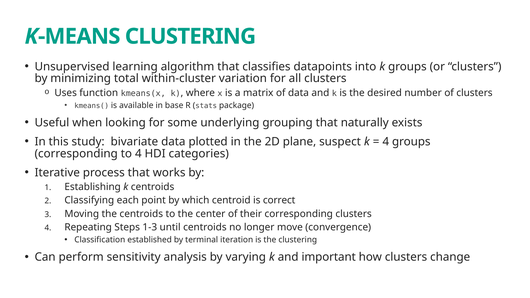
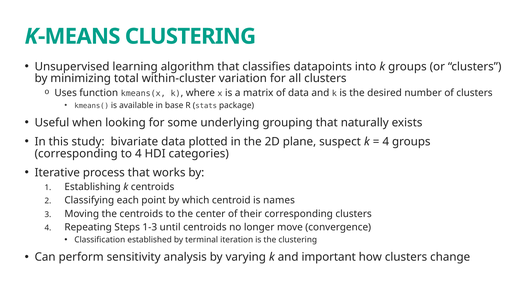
correct: correct -> names (279, 200)
